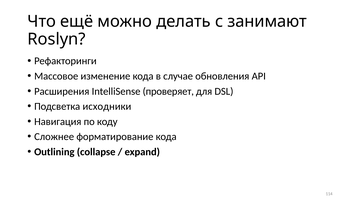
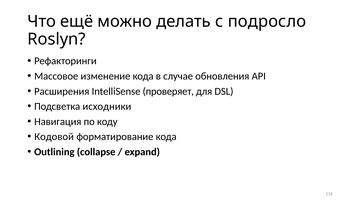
занимают: занимают -> подросло (267, 21)
Сложнее: Сложнее -> Кодовой (54, 136)
